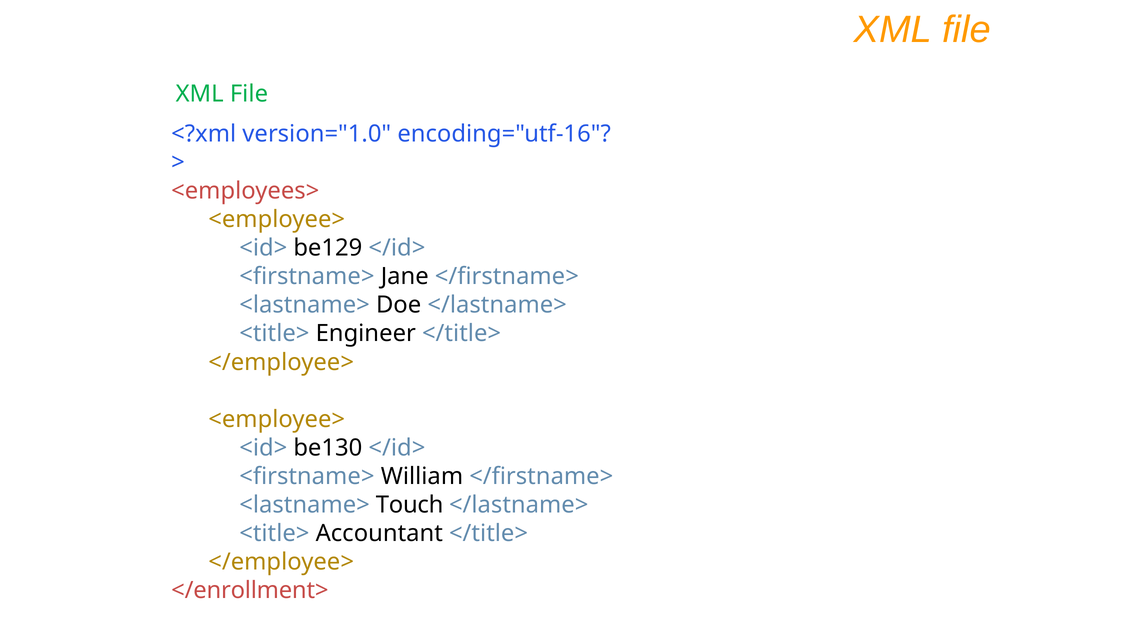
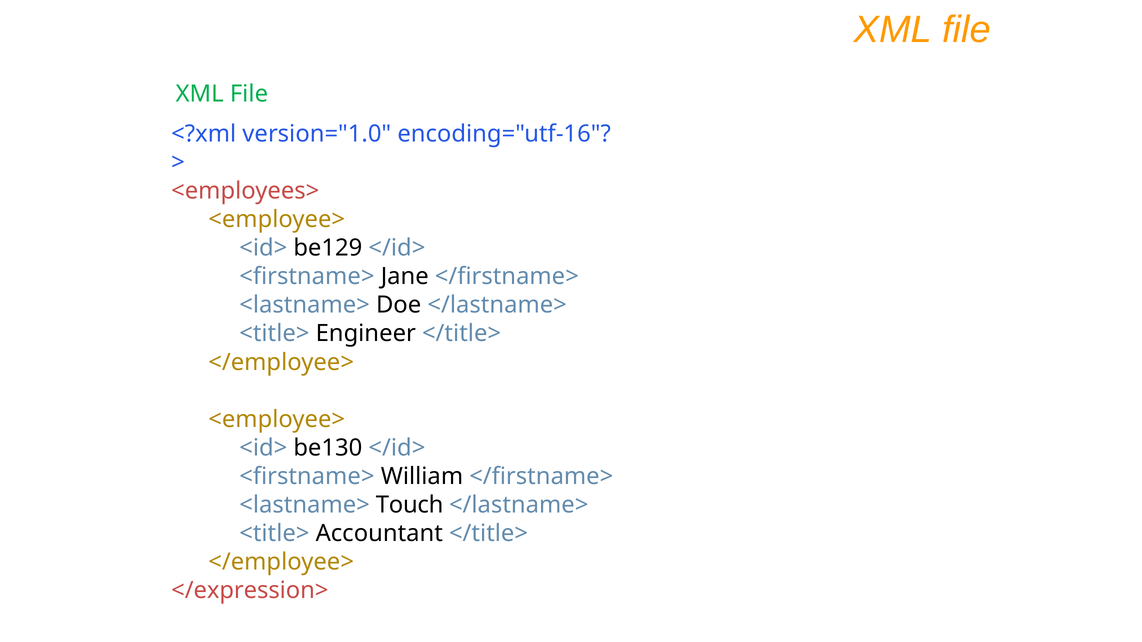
</enrollment>: </enrollment> -> </expression> (250, 591)
